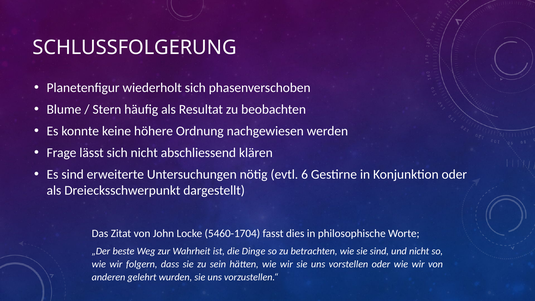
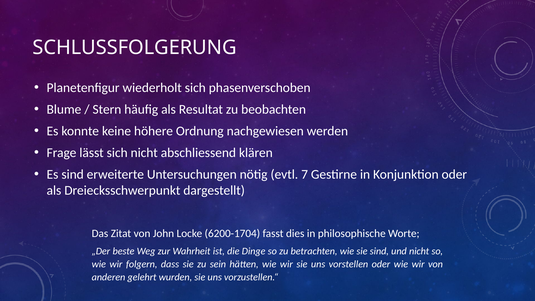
6: 6 -> 7 (305, 174)
5460-1704: 5460-1704 -> 6200-1704 (232, 233)
